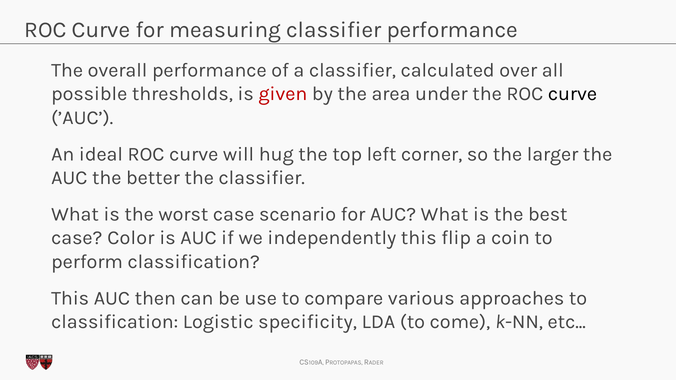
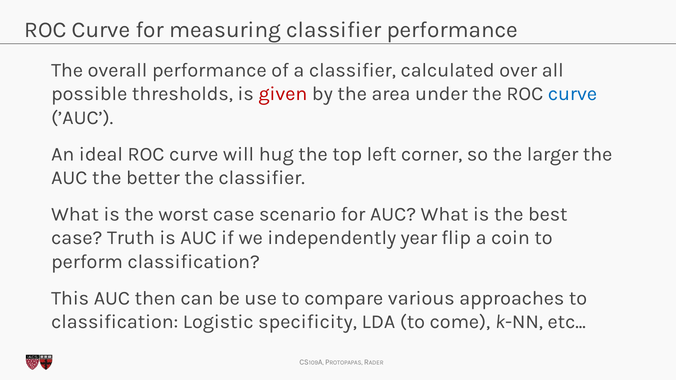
curve colour: black -> blue (573, 94)
Color: Color -> Truth (131, 238)
independently this: this -> year (419, 238)
